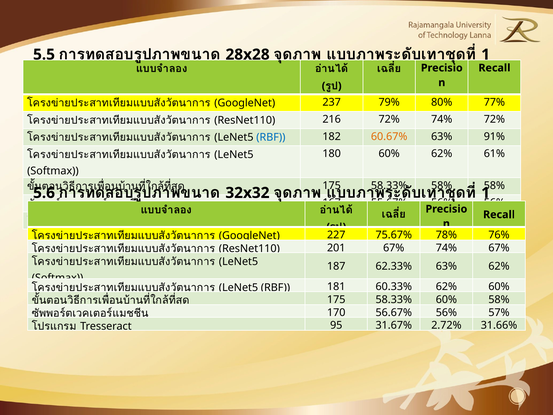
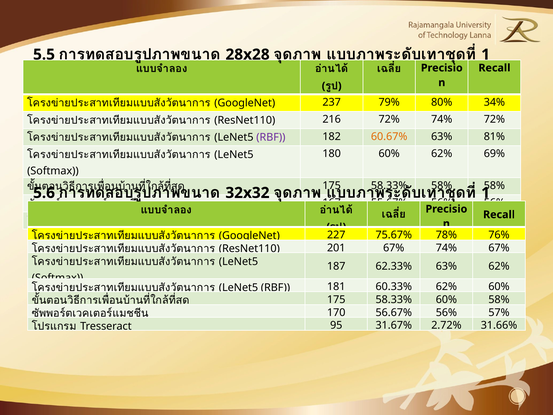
77%: 77% -> 34% (494, 102)
RBF colour: blue -> purple (271, 137)
91%: 91% -> 81% (494, 136)
61%: 61% -> 69% (494, 154)
